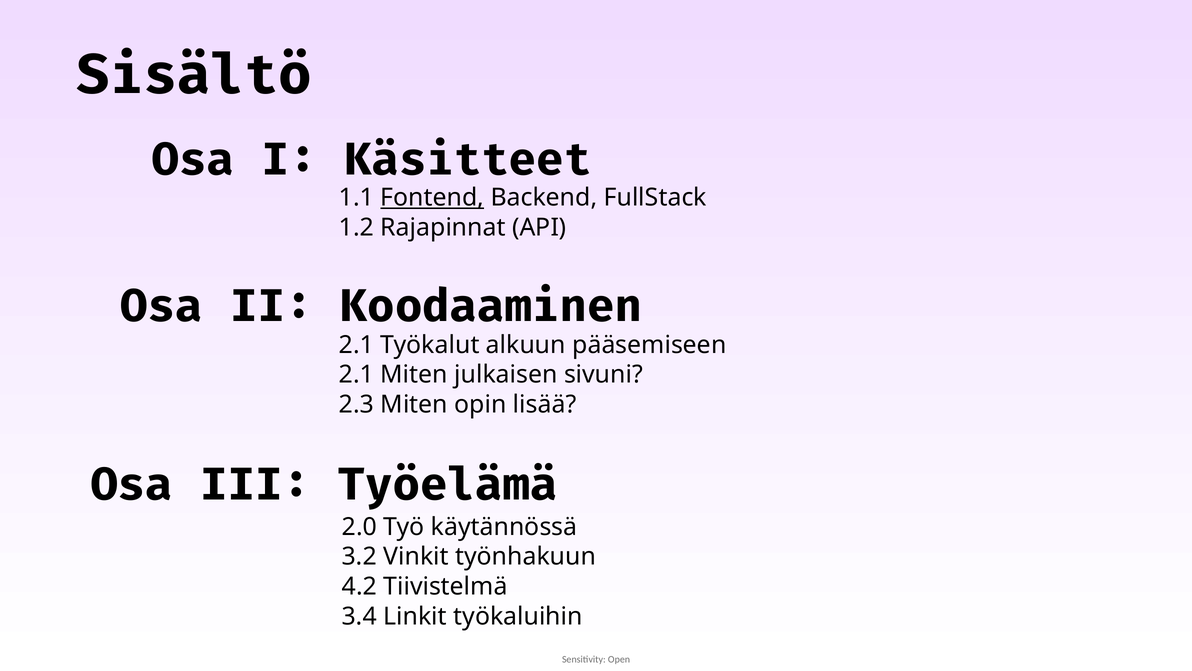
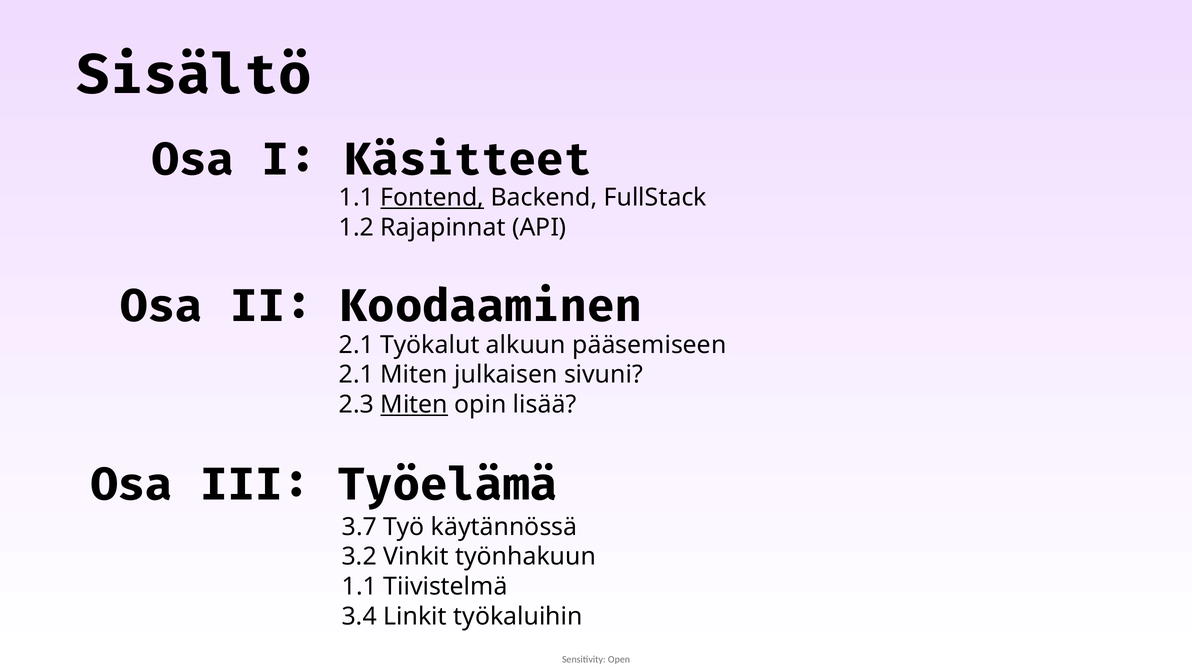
Miten underline: none -> present (414, 404)
2.0: 2.0 -> 3.7 (359, 526)
4.2: 4.2 -> 1.1 (359, 586)
